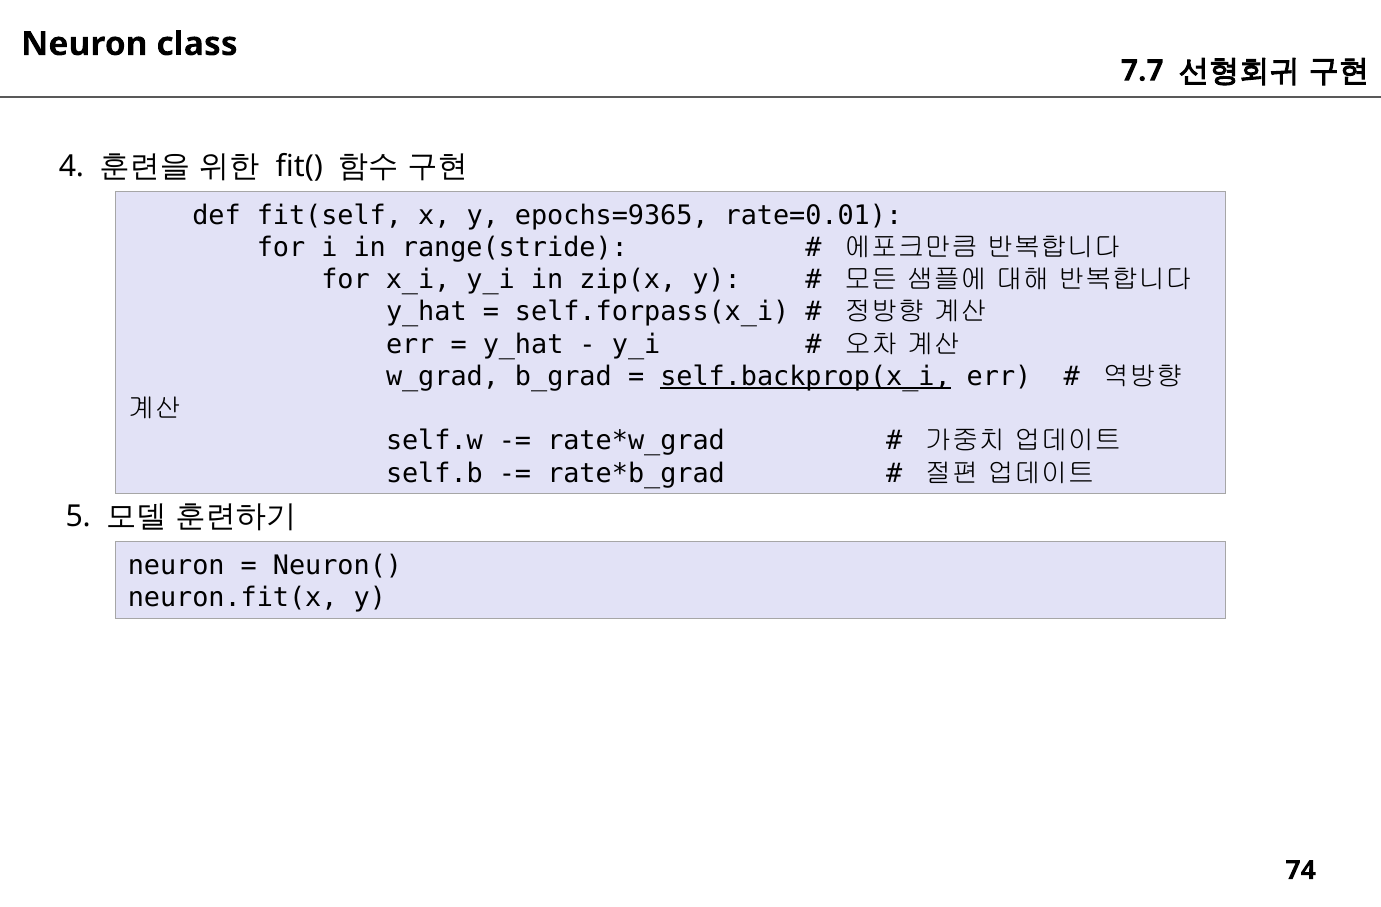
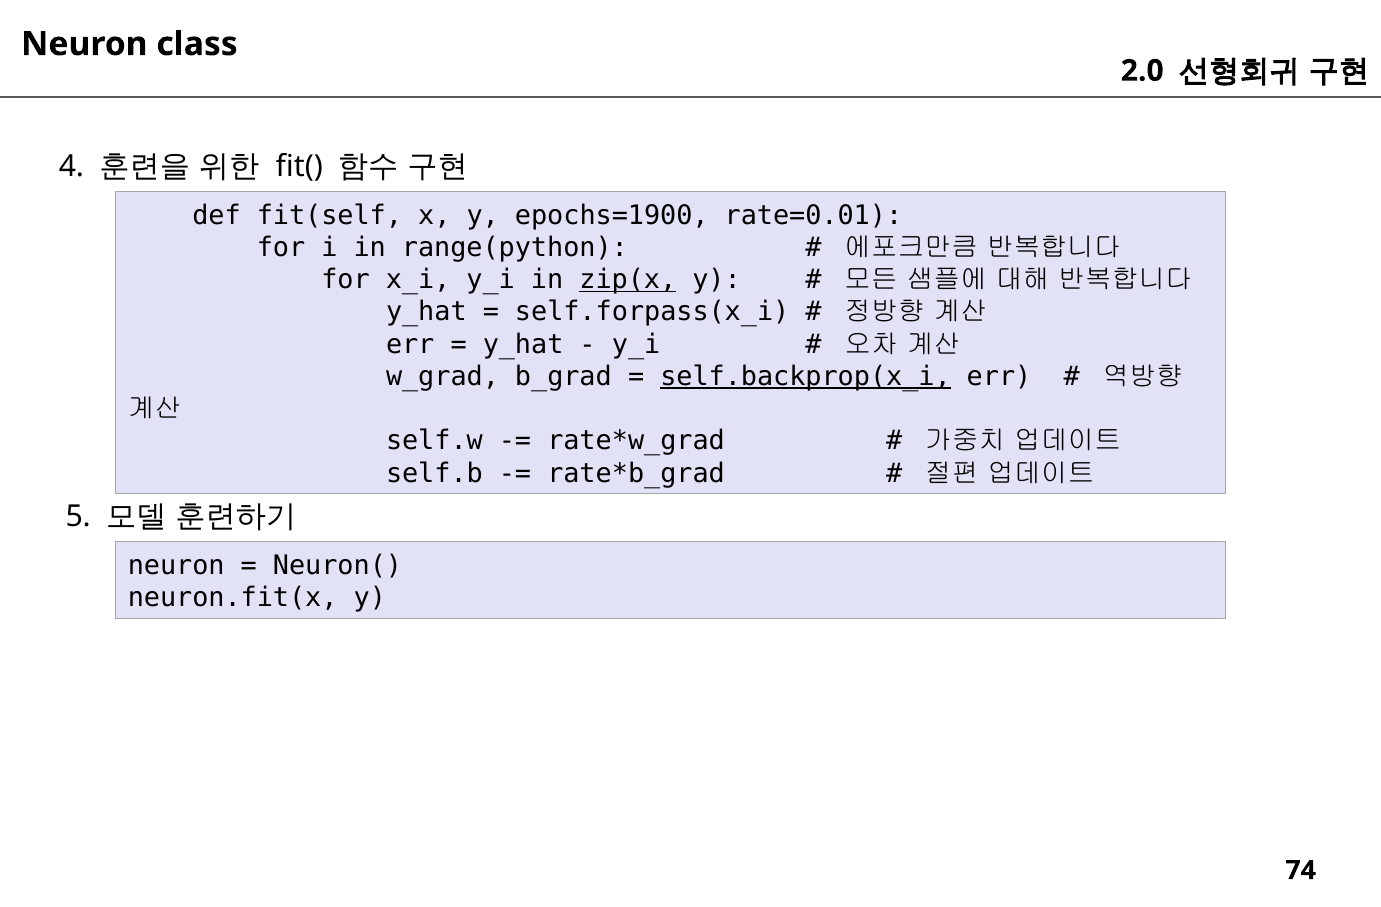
7.7: 7.7 -> 2.0 (1142, 71)
epochs=9365: epochs=9365 -> epochs=1900 (612, 215)
range(stride: range(stride -> range(python (515, 248)
zip(x underline: none -> present (628, 280)
